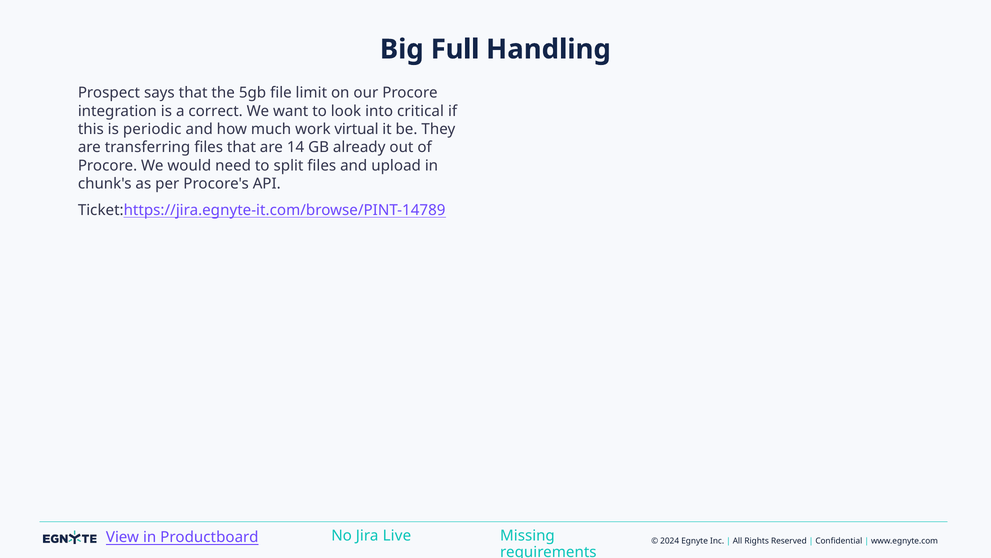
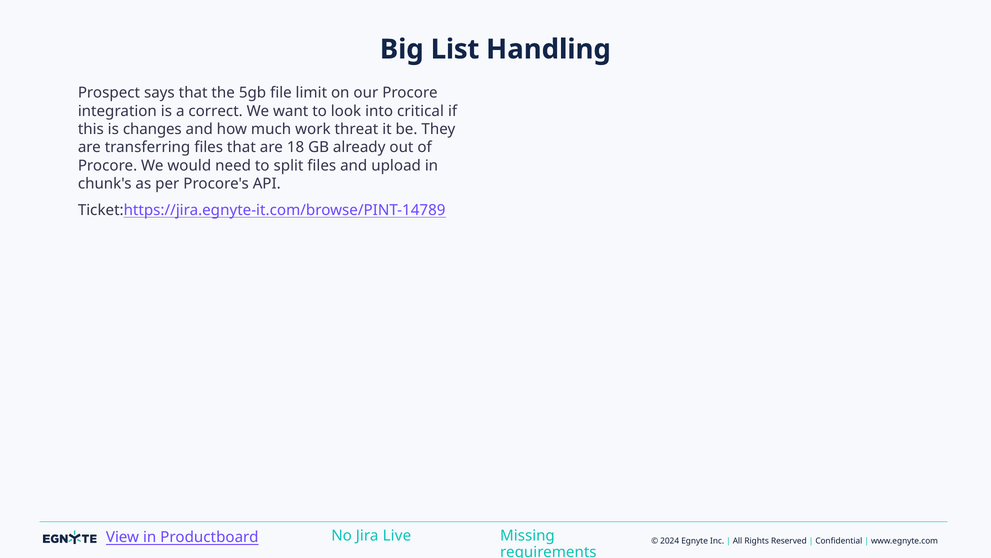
Full: Full -> List (455, 49)
periodic: periodic -> changes (152, 129)
virtual: virtual -> threat (356, 129)
14: 14 -> 18 (296, 147)
